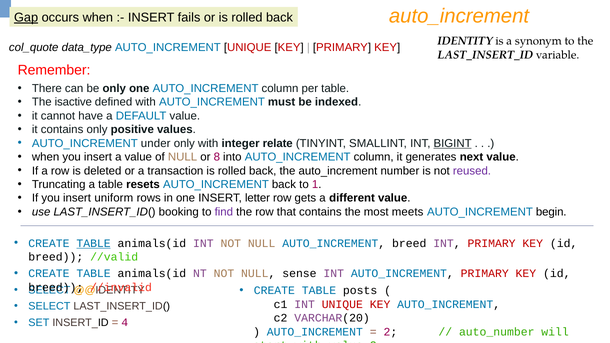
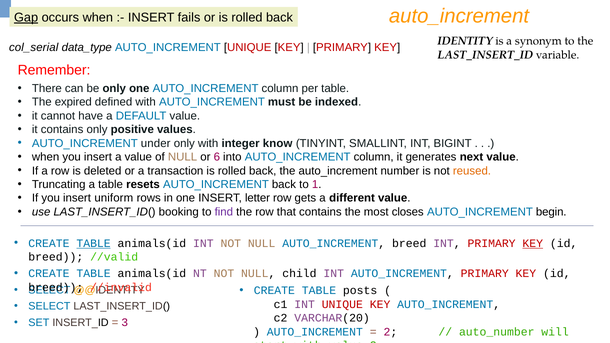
col_quote: col_quote -> col_serial (34, 48)
isactive: isactive -> expired (73, 102)
relate: relate -> know (278, 143)
BIGINT underline: present -> none (453, 143)
8: 8 -> 6 (217, 157)
reused colour: purple -> orange (472, 171)
meets: meets -> closes (408, 212)
KEY underline: none -> present (533, 243)
sense: sense -> child (299, 274)
4: 4 -> 3 (125, 323)
